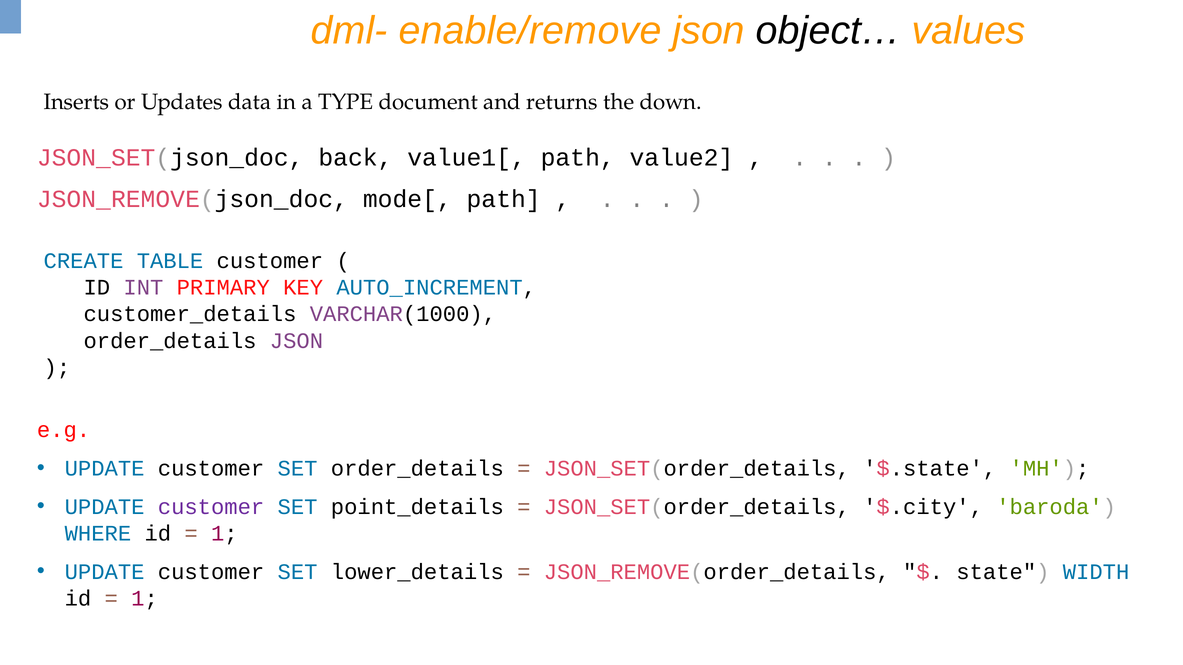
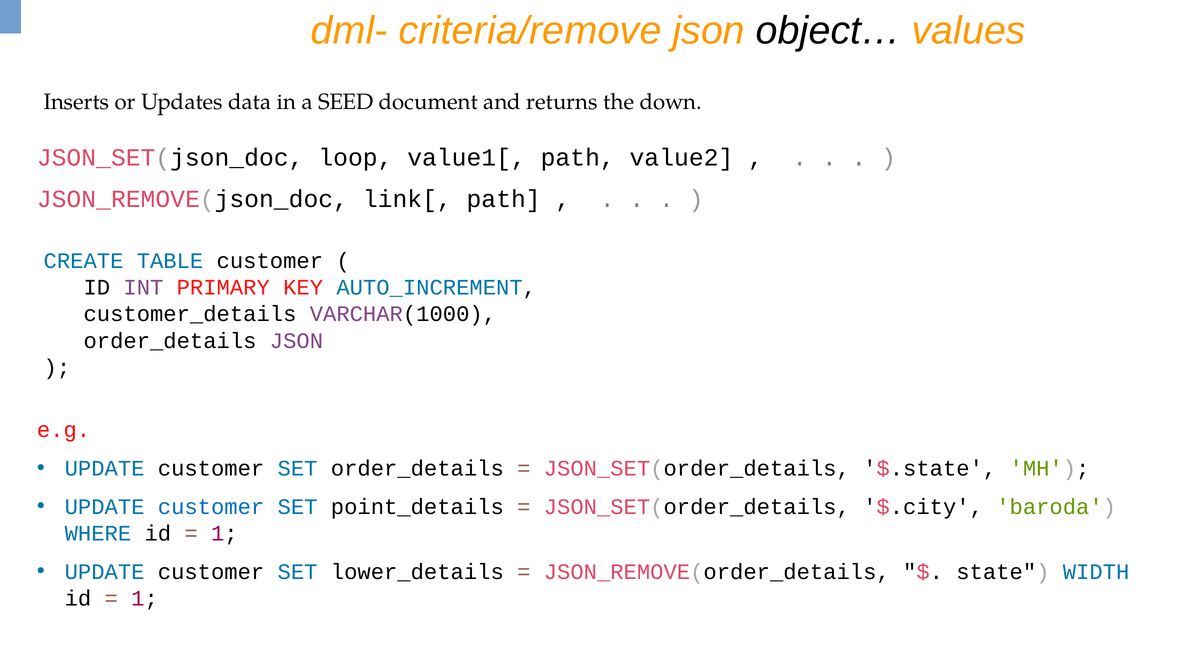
enable/remove: enable/remove -> criteria/remove (530, 31)
TYPE: TYPE -> SEED (346, 102)
back: back -> loop (355, 158)
mode[: mode[ -> link[ (407, 199)
customer colour: purple -> blue (211, 507)
